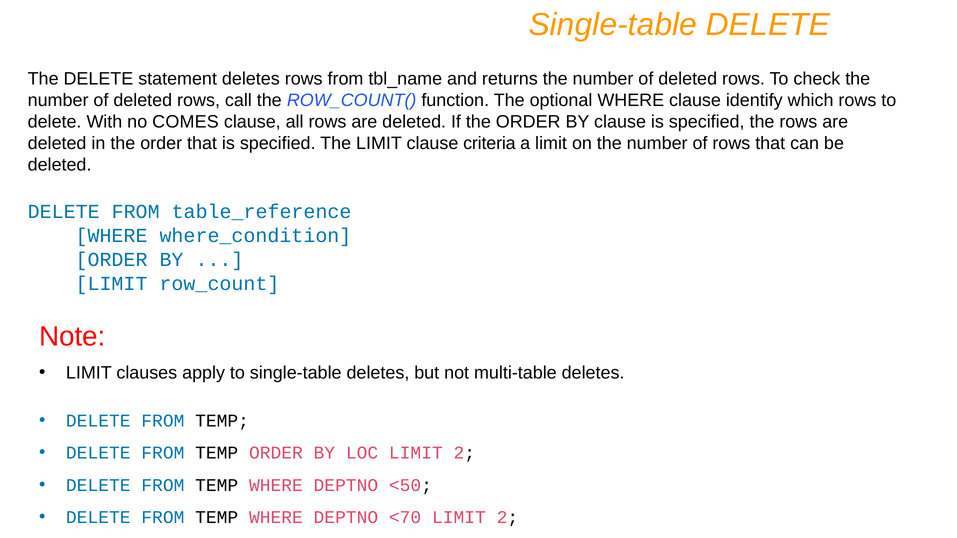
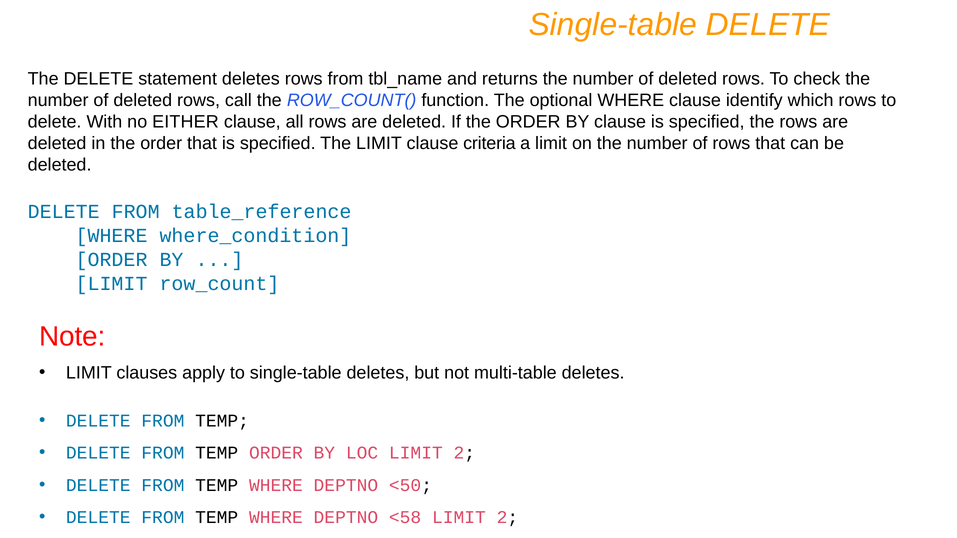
COMES: COMES -> EITHER (185, 122)
<70: <70 -> <58 (405, 518)
